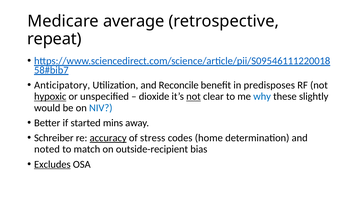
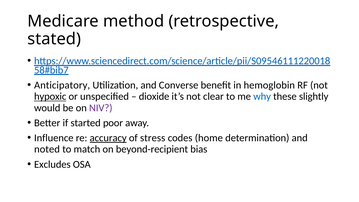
average: average -> method (134, 21)
repeat: repeat -> stated (54, 39)
Reconcile: Reconcile -> Converse (179, 85)
predisposes: predisposes -> hemoglobin (269, 85)
not underline: present -> none (193, 96)
NIV colour: blue -> purple (101, 108)
mins: mins -> poor (113, 123)
Schreiber: Schreiber -> Influence (54, 138)
outside-recipient: outside-recipient -> beyond-recipient (152, 149)
Excludes underline: present -> none (52, 164)
